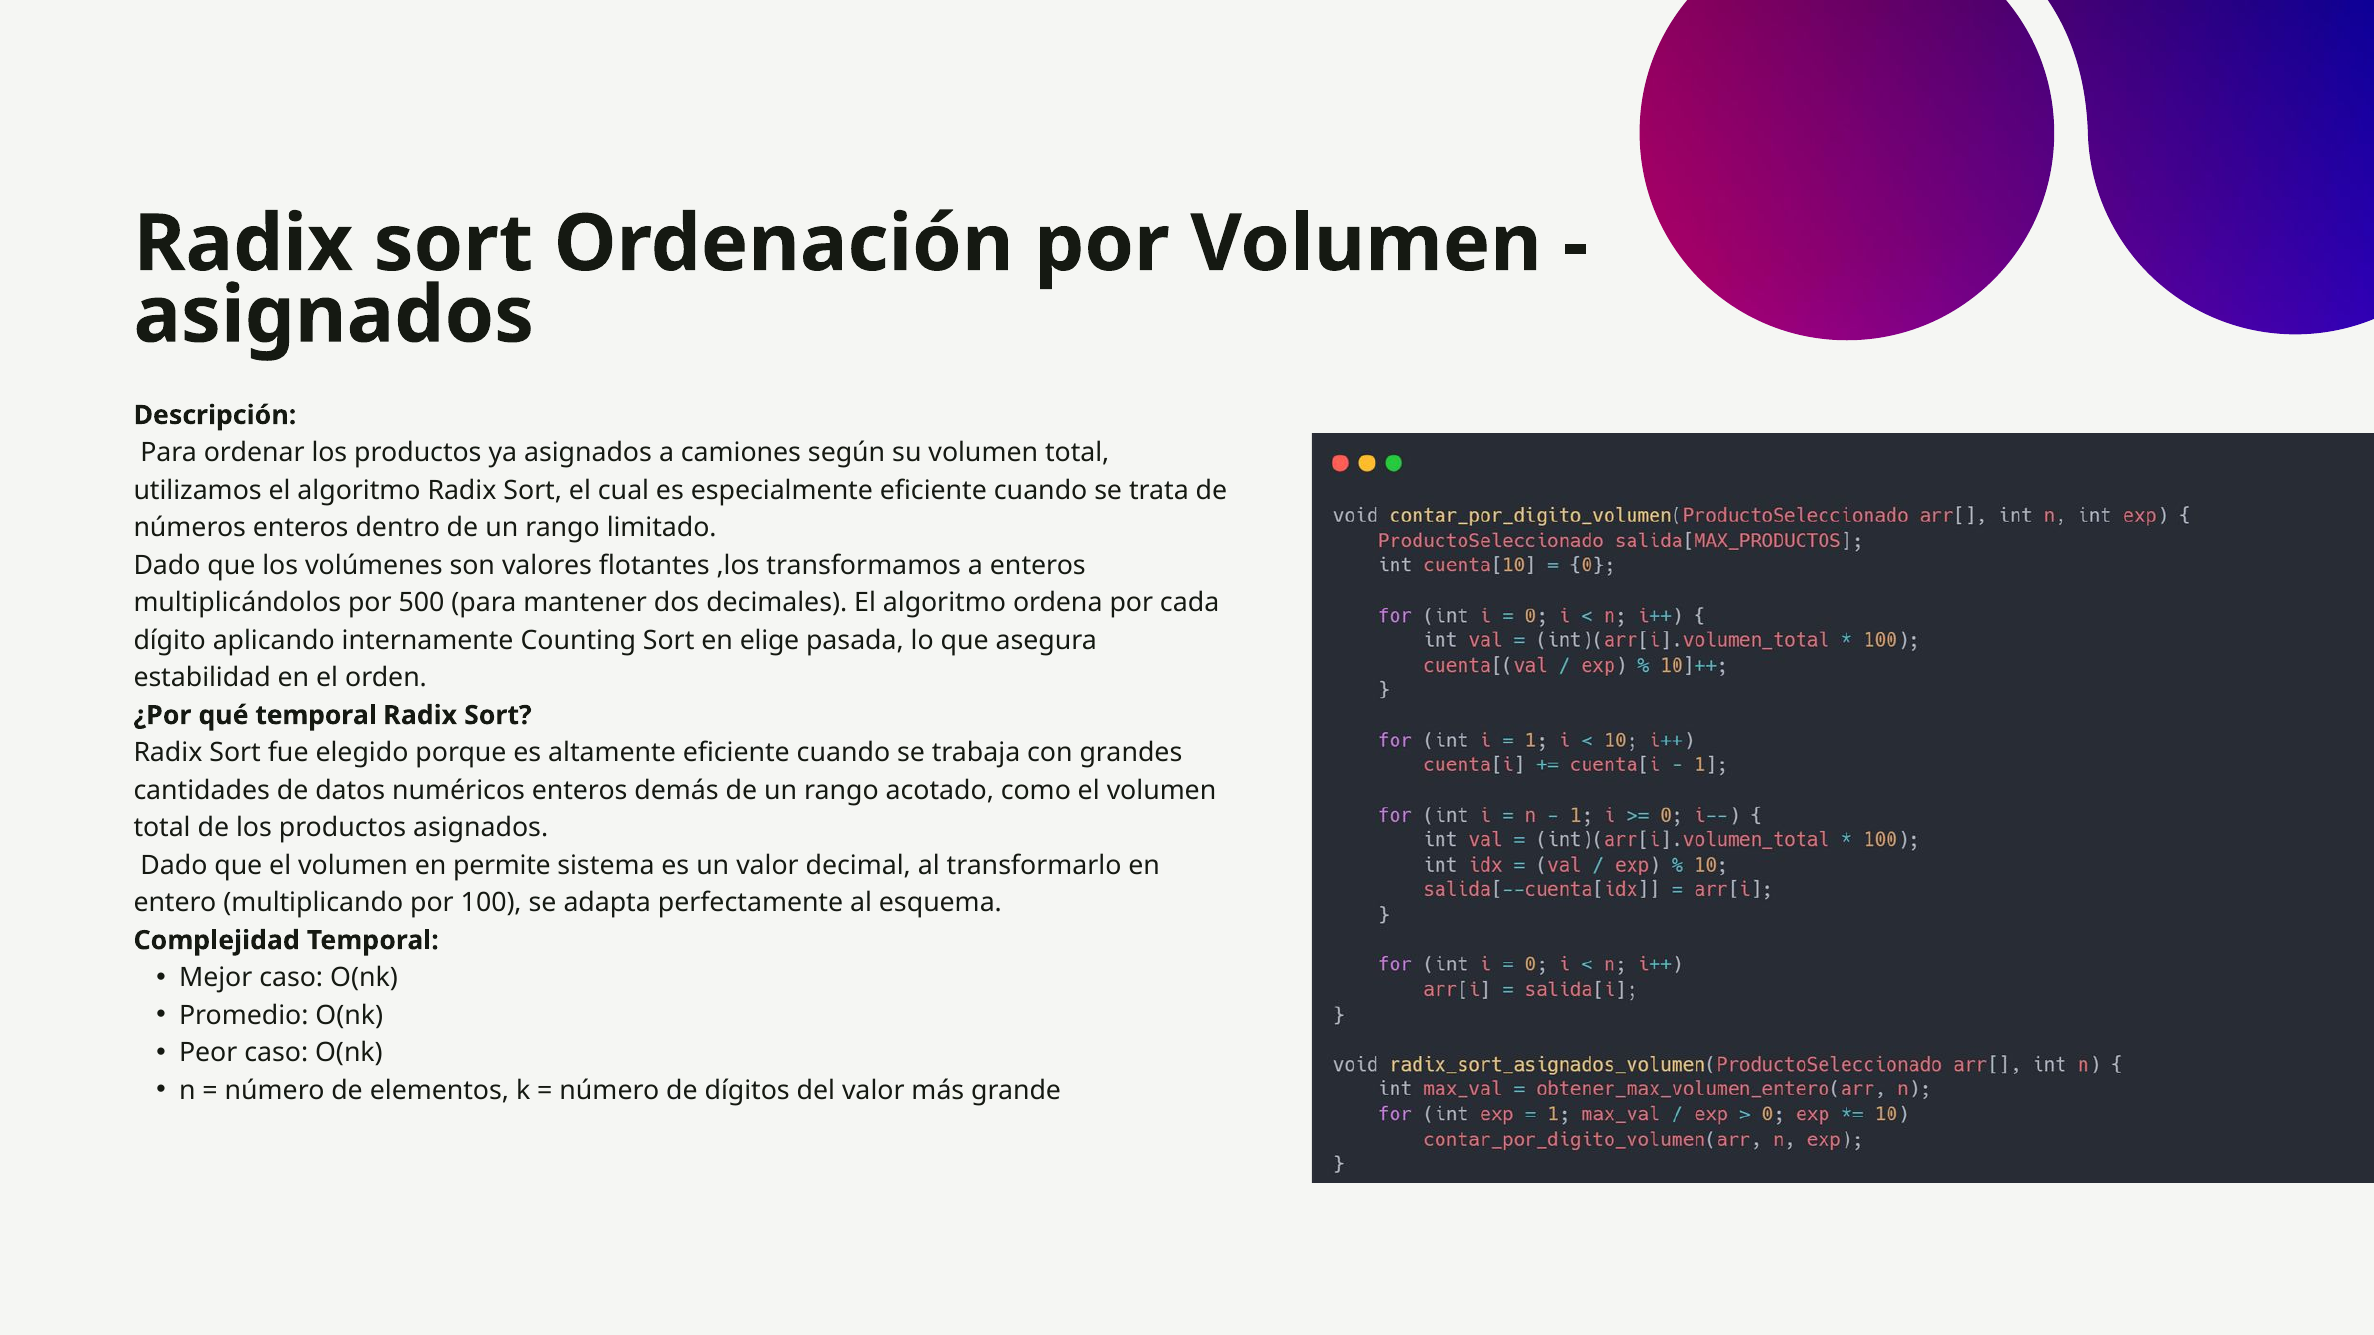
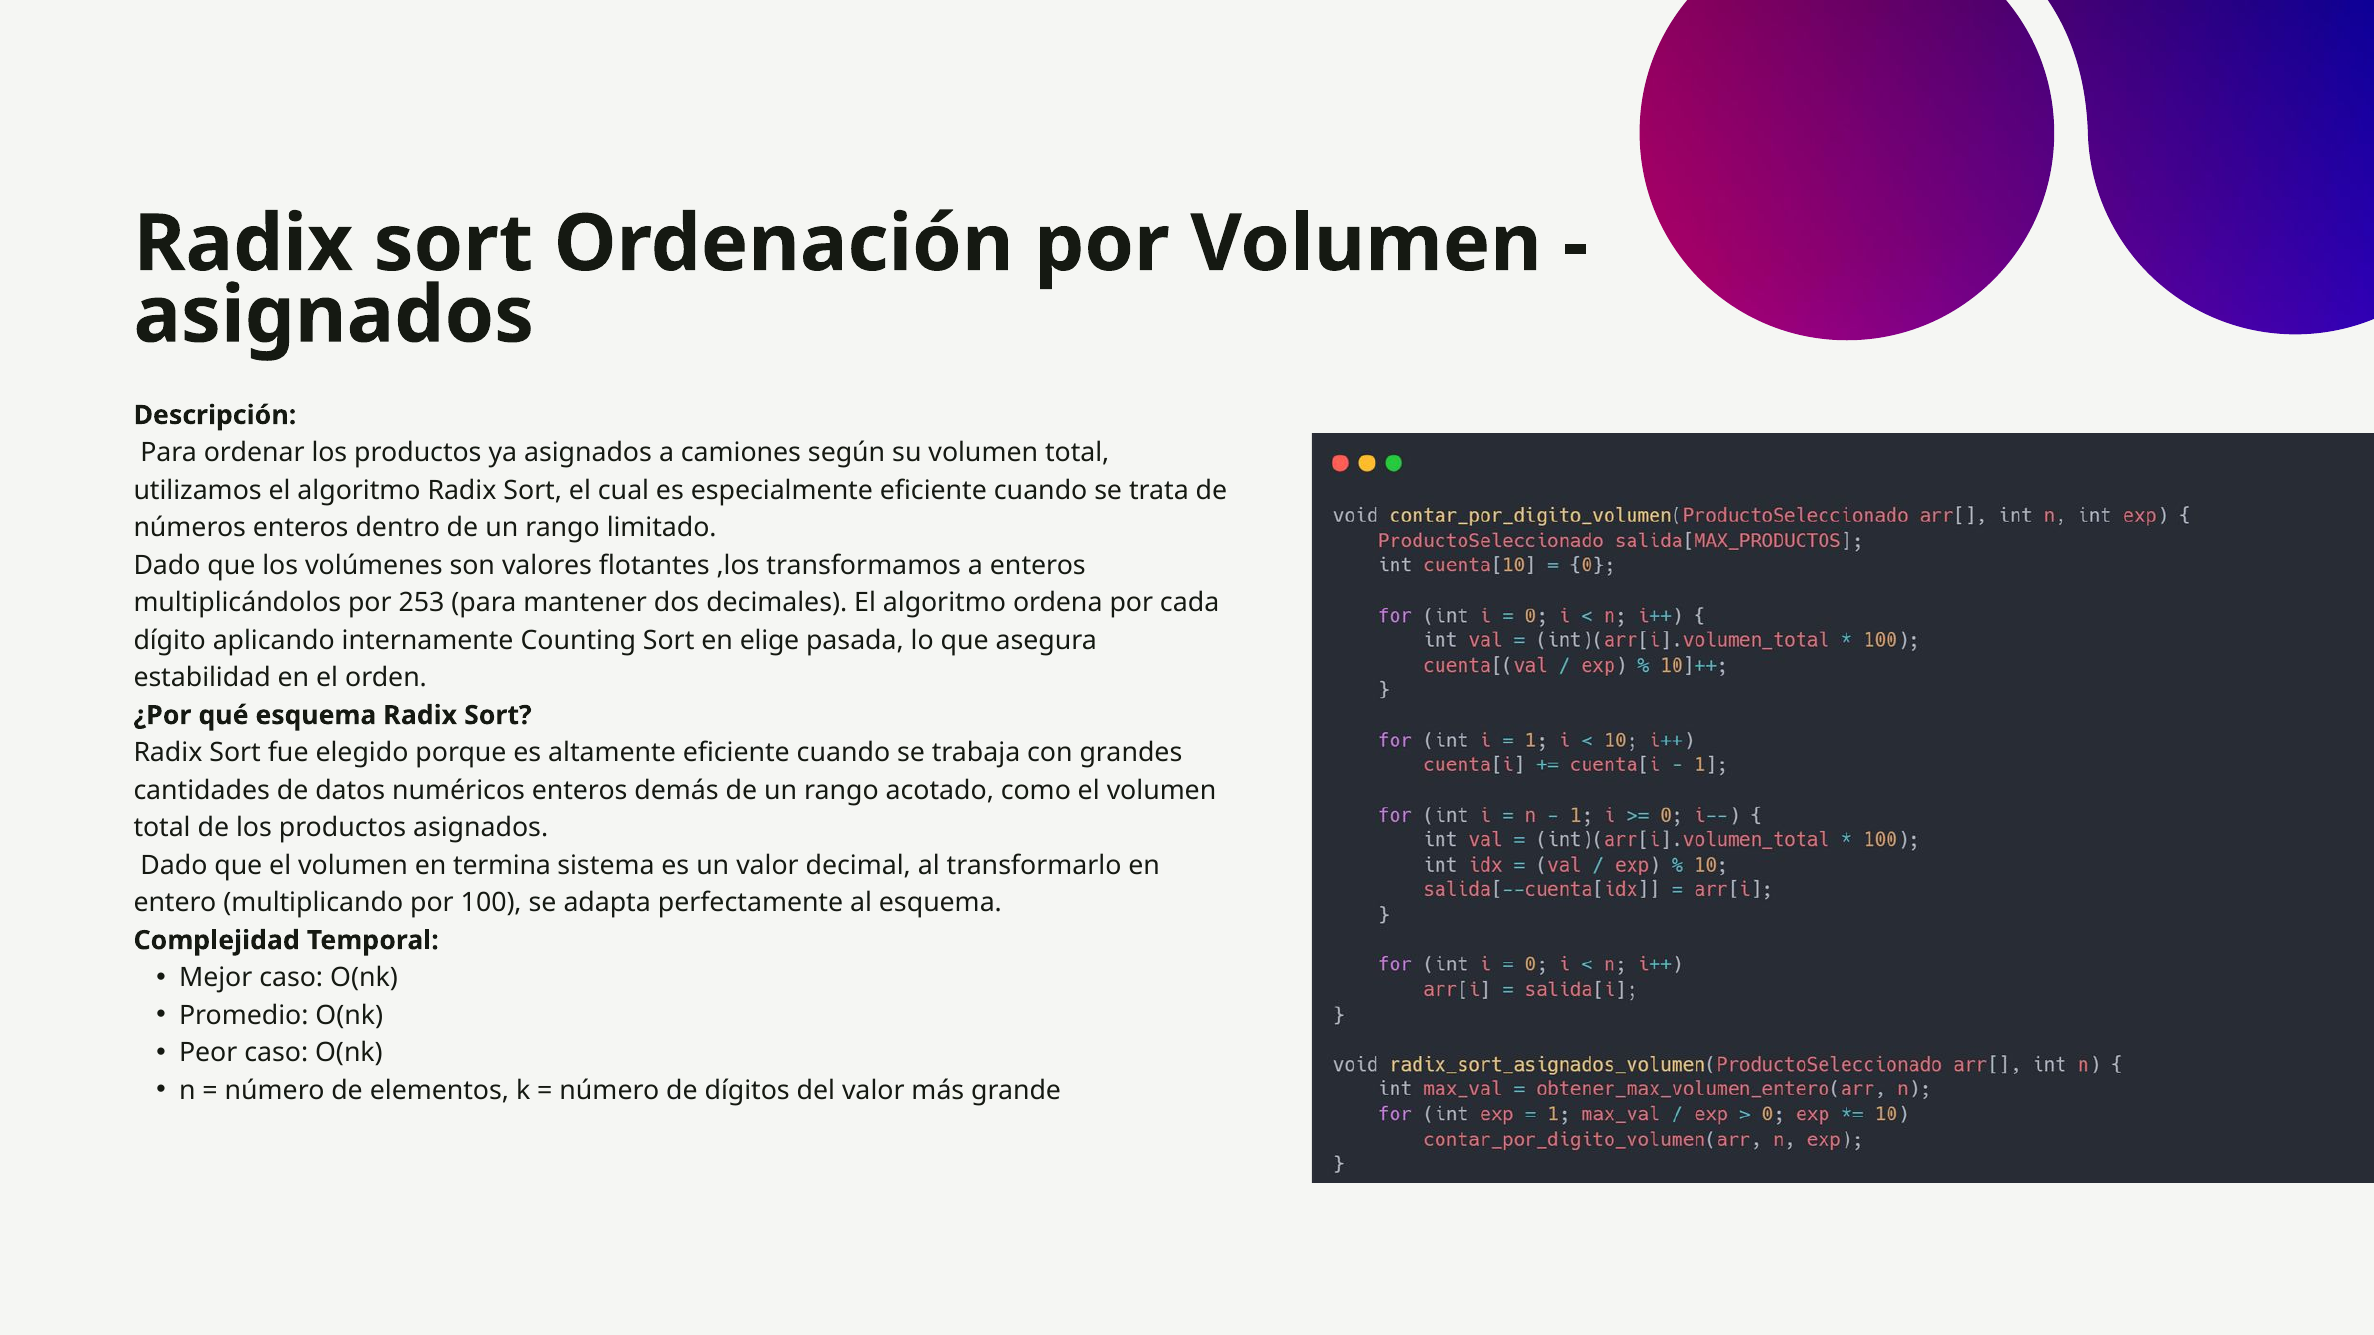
500: 500 -> 253 (422, 603)
qué temporal: temporal -> esquema (316, 716)
permite: permite -> termina (502, 866)
